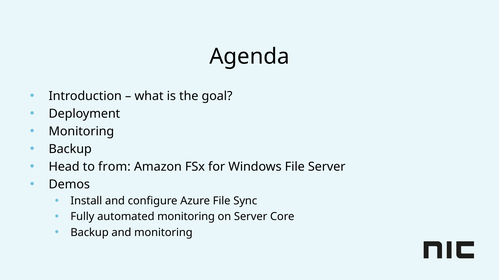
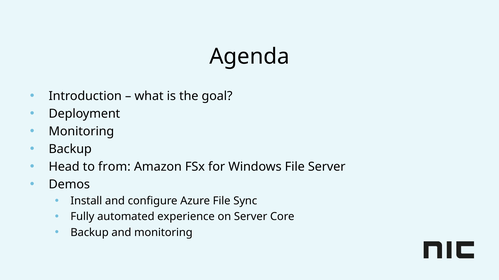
automated monitoring: monitoring -> experience (186, 217)
